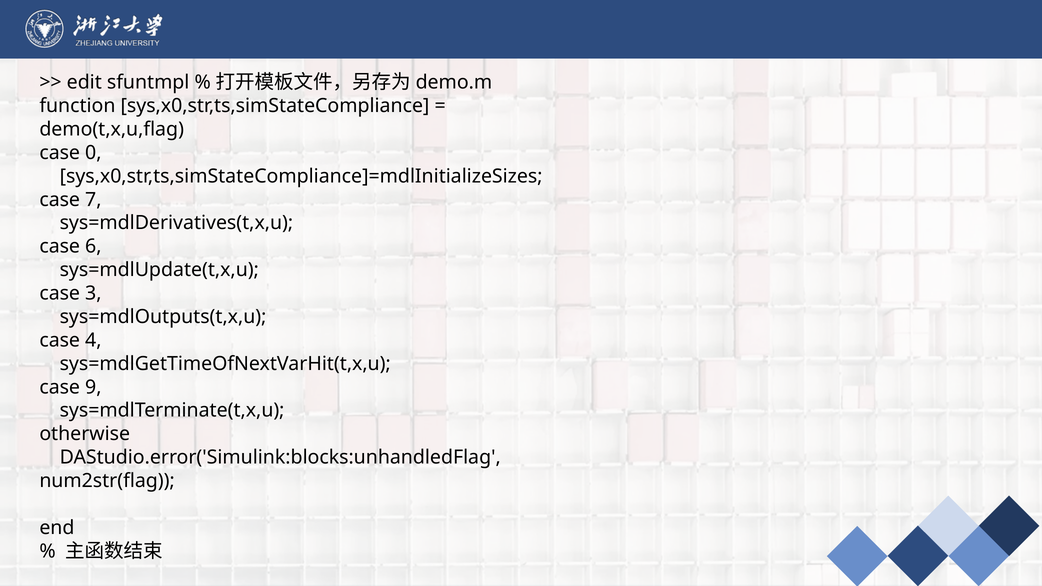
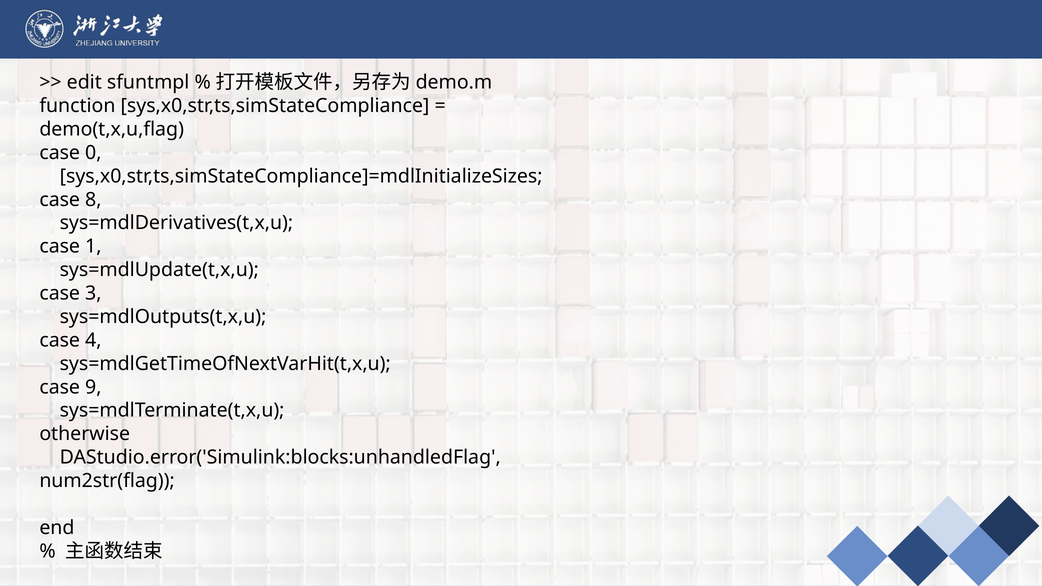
7: 7 -> 8 (93, 200)
6: 6 -> 1 (93, 247)
